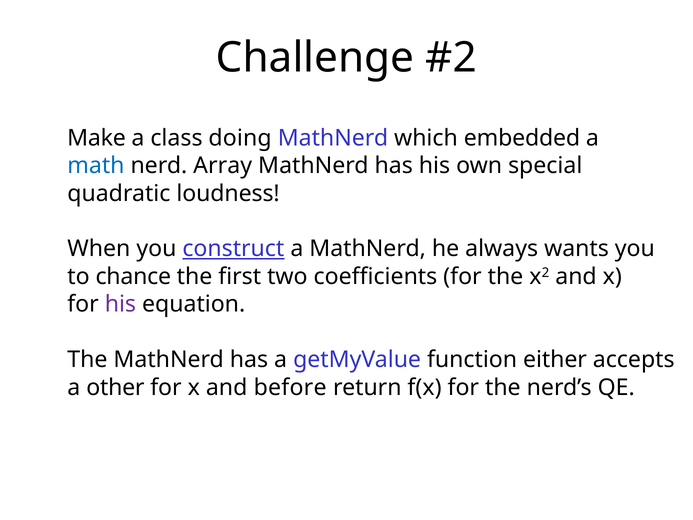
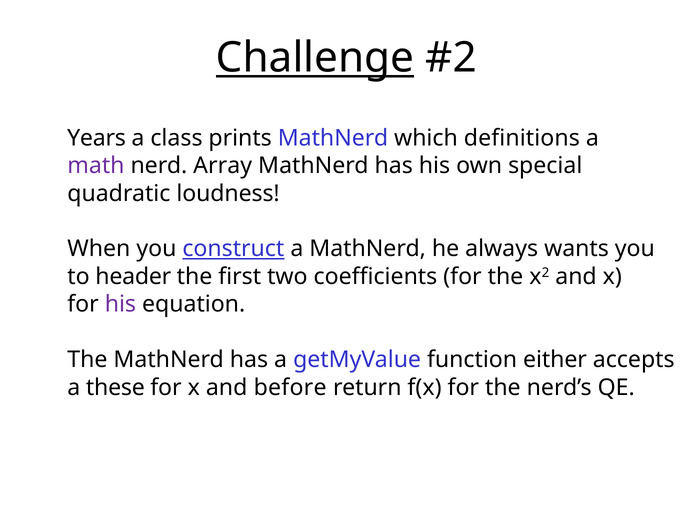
Challenge underline: none -> present (315, 58)
Make: Make -> Years (97, 138)
doing: doing -> prints (240, 138)
embedded: embedded -> definitions (522, 138)
math colour: blue -> purple (96, 166)
chance: chance -> header (133, 276)
other: other -> these (115, 387)
